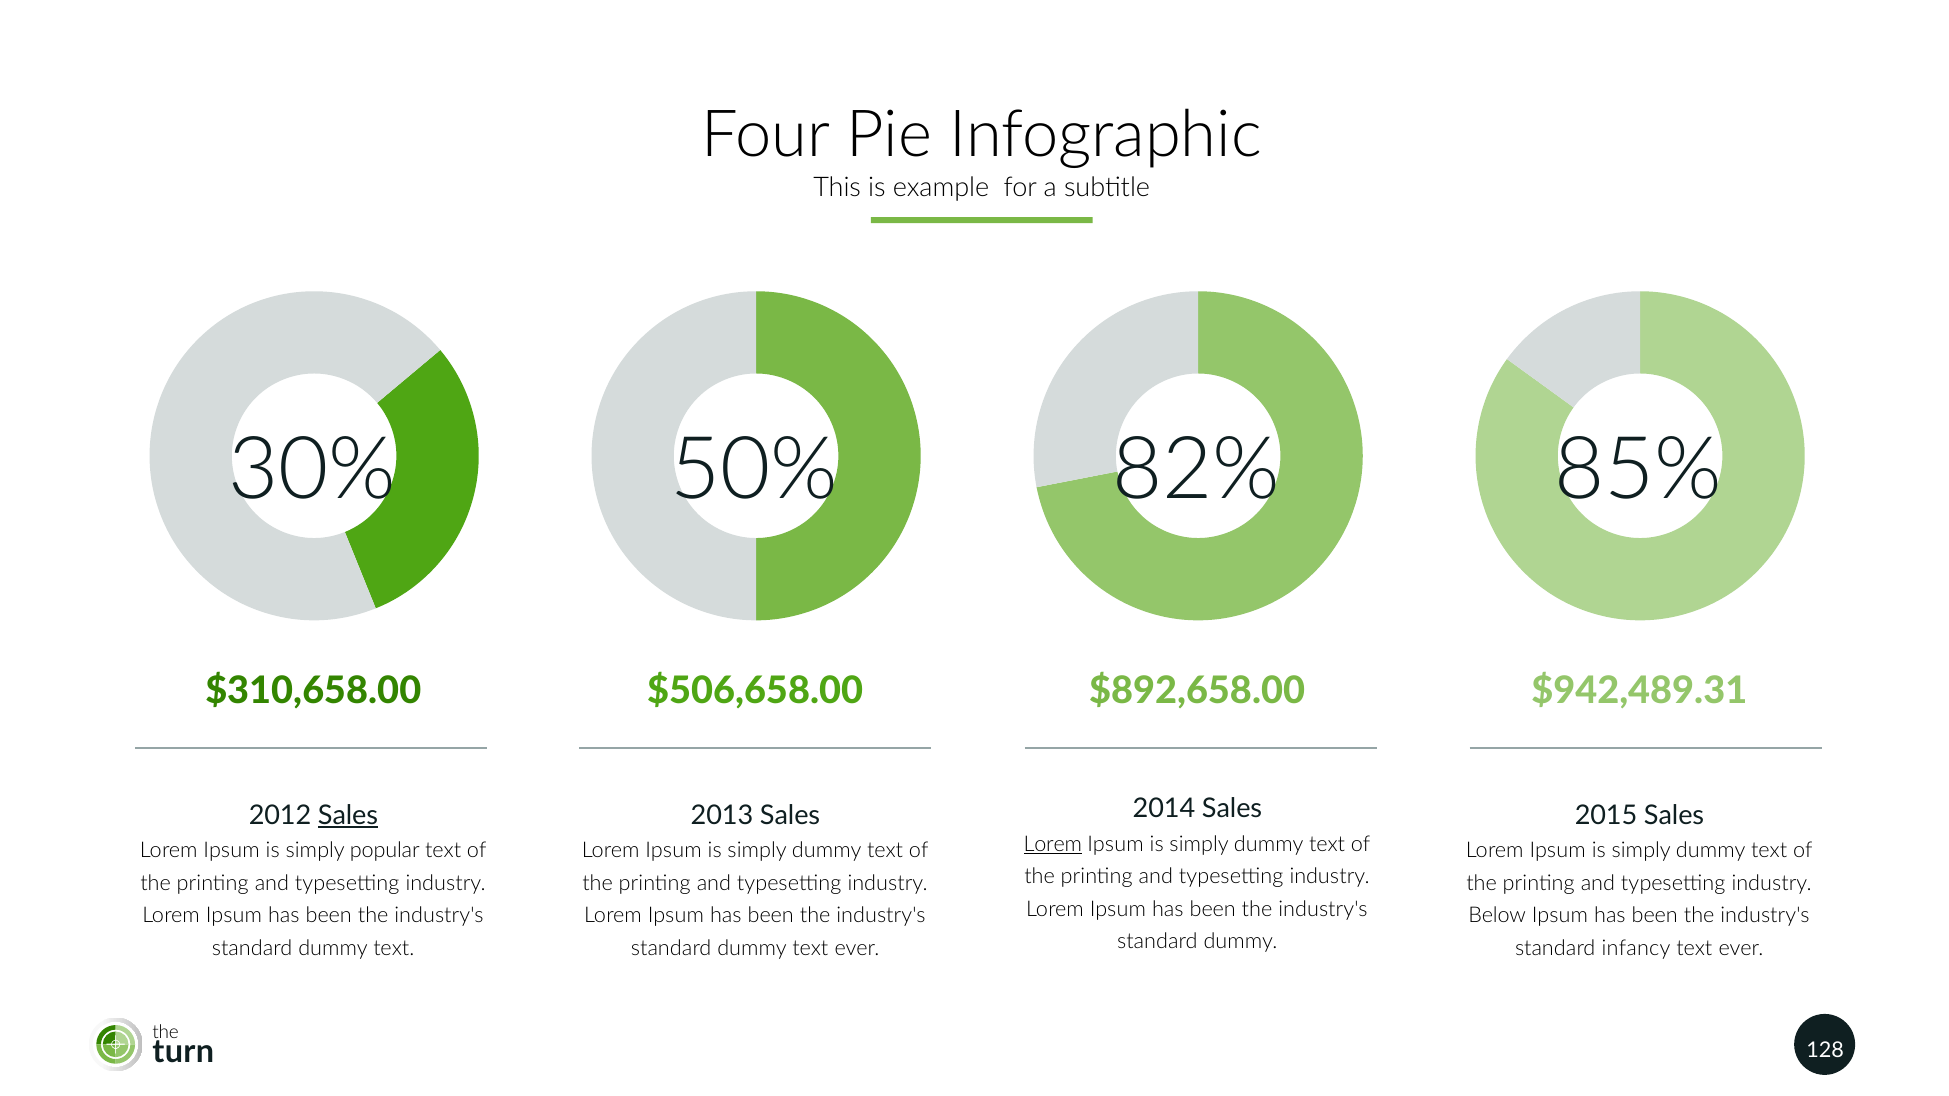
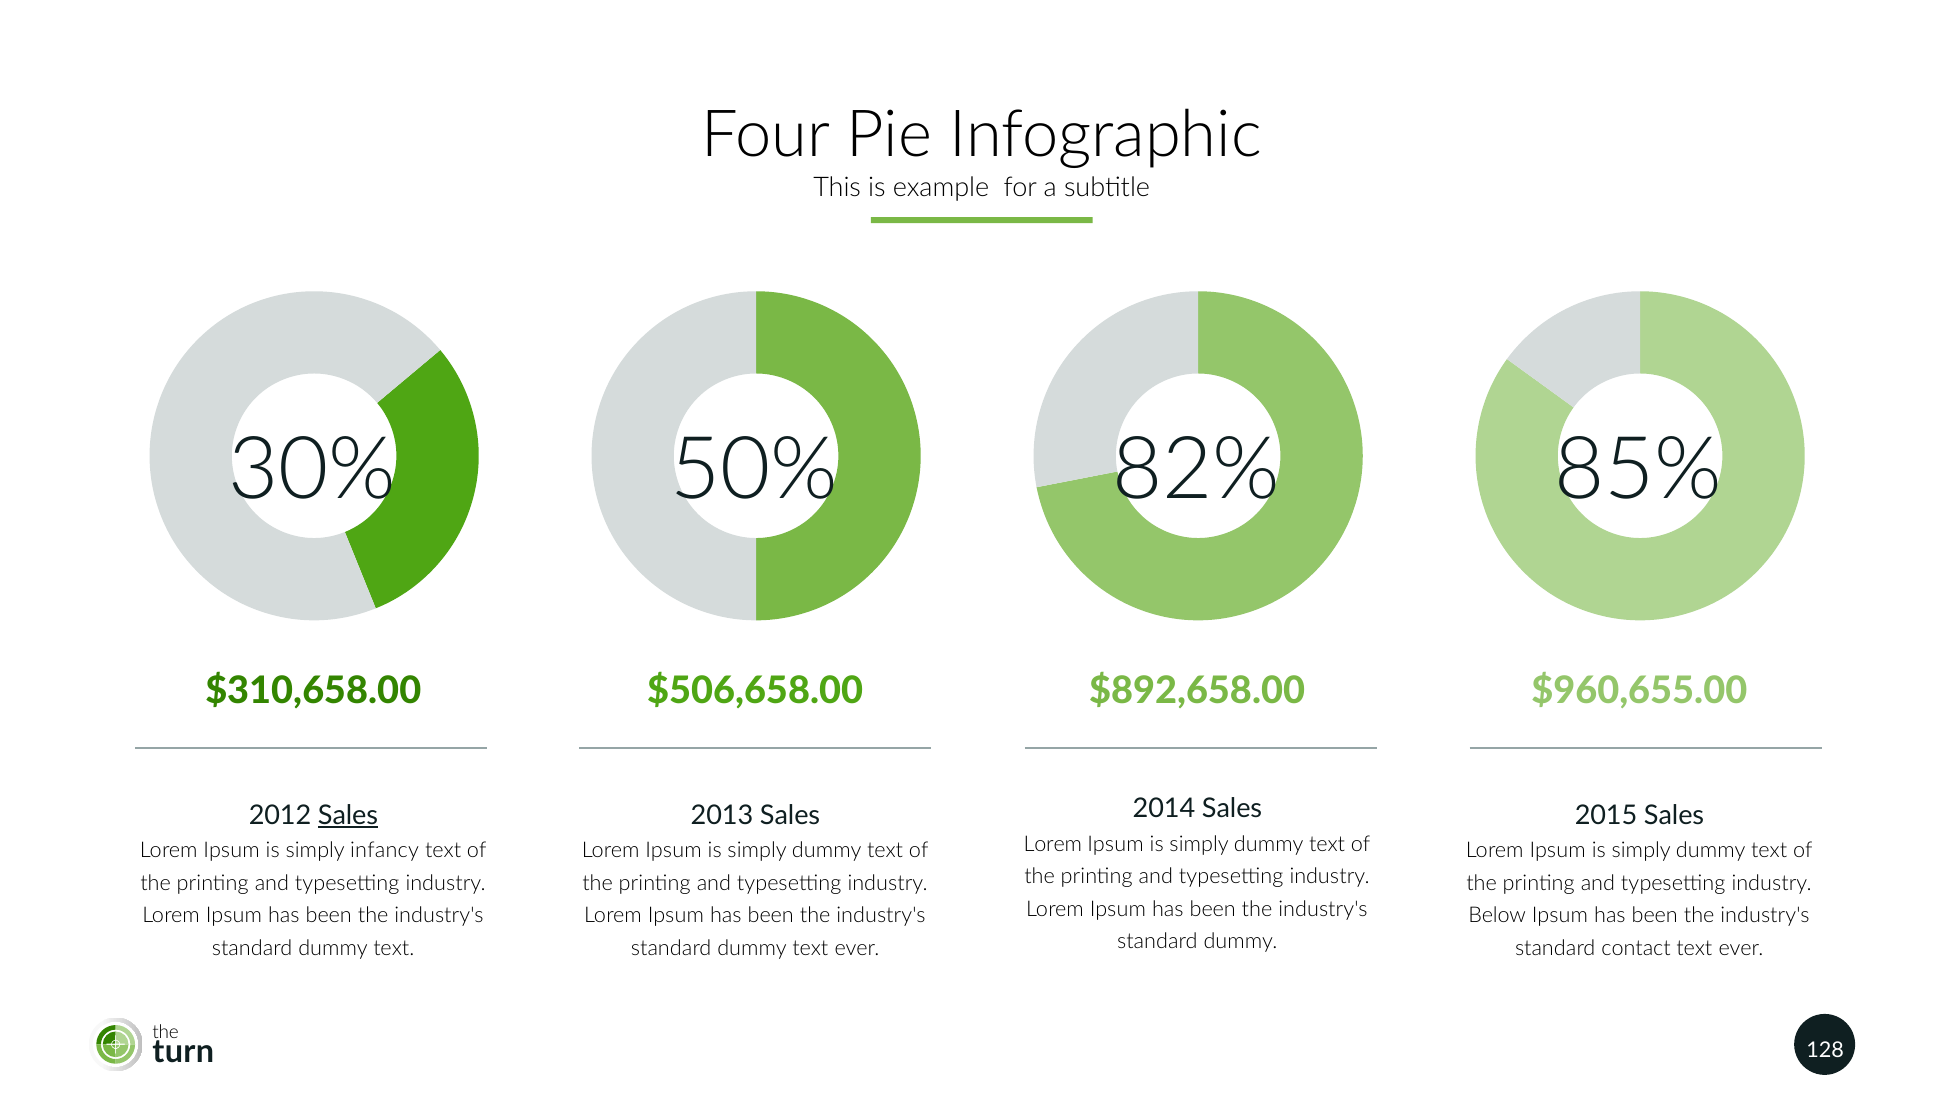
$942,489.31: $942,489.31 -> $960,655.00 (1639, 691)
Lorem underline: present -> none (1053, 845)
popular: popular -> infancy (385, 851)
infancy: infancy -> contact (1636, 948)
